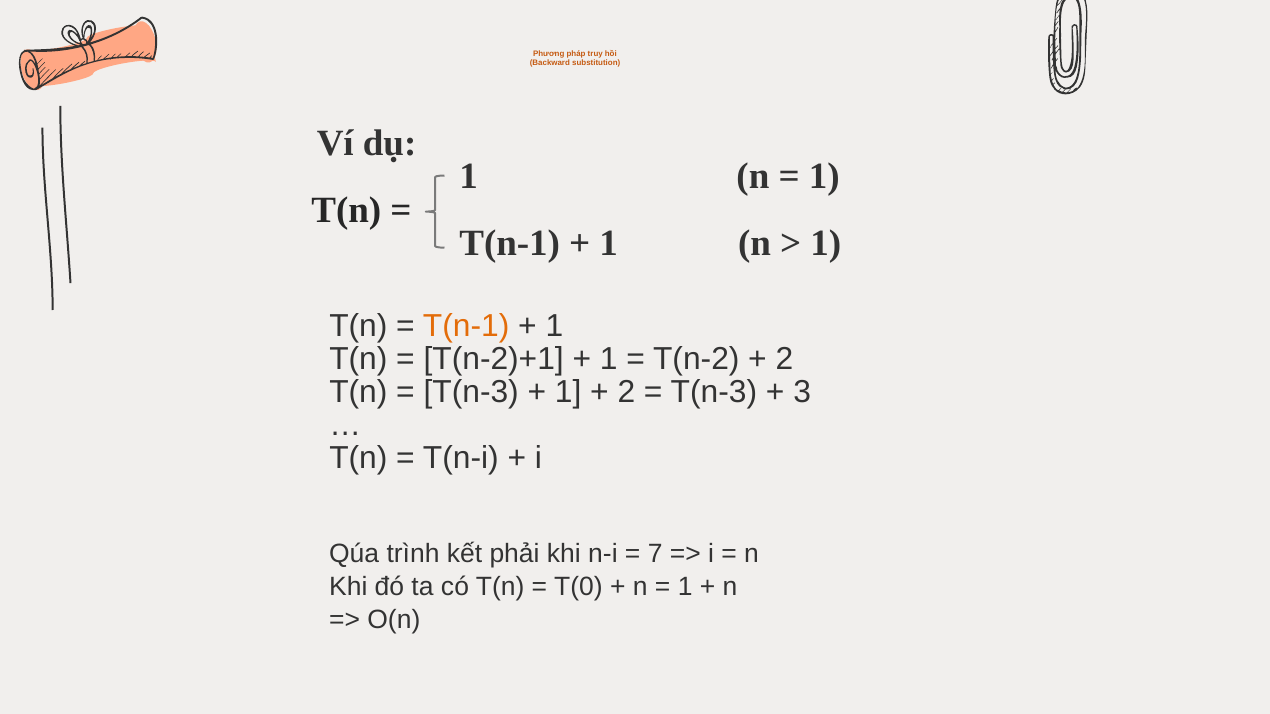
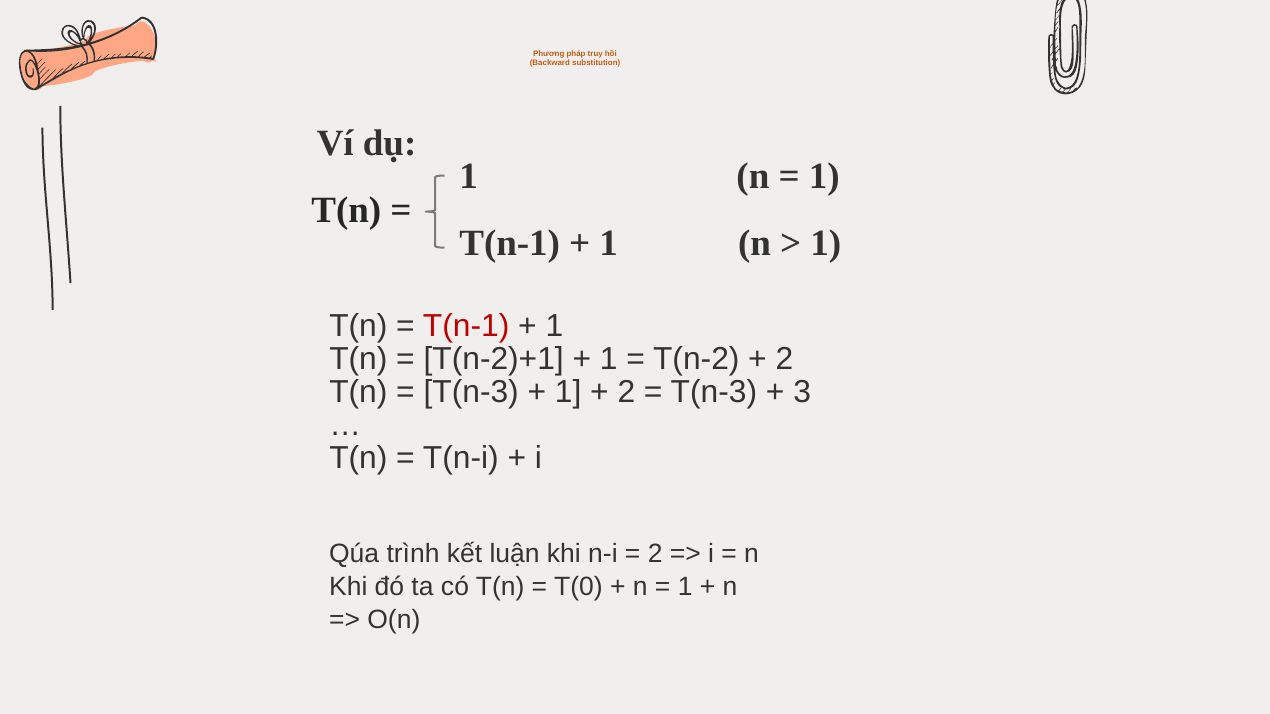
T(n-1 colour: orange -> red (466, 326)
phải: phải -> luận (515, 554)
7: 7 -> 2 (655, 554)
